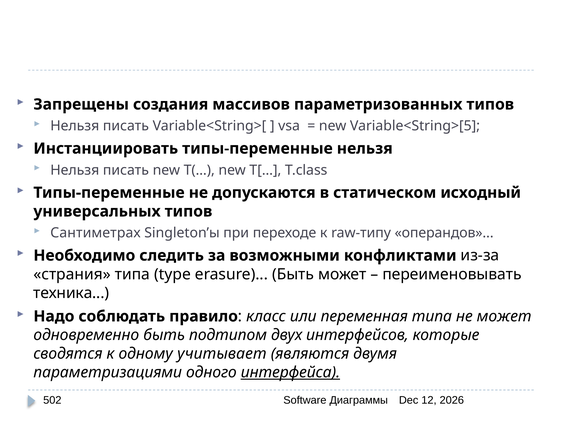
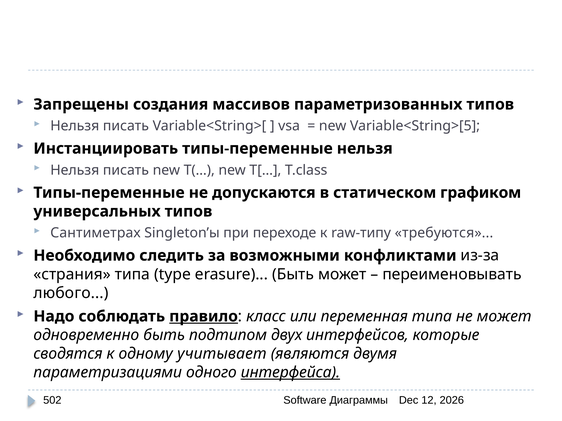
исходный: исходный -> графиком (481, 193)
операндов: операндов -> требуются (444, 233)
техника: техника -> любого (71, 293)
правило underline: none -> present (204, 317)
